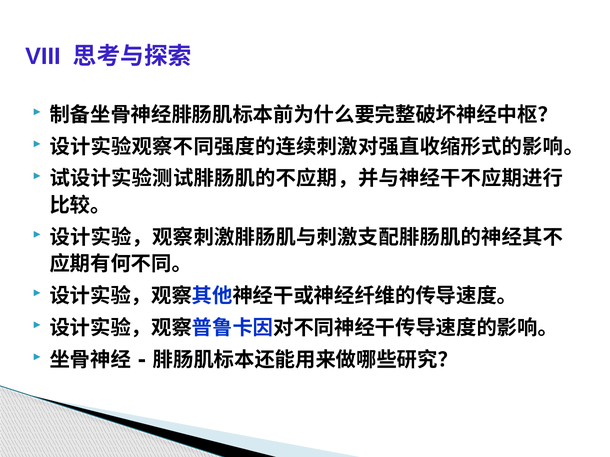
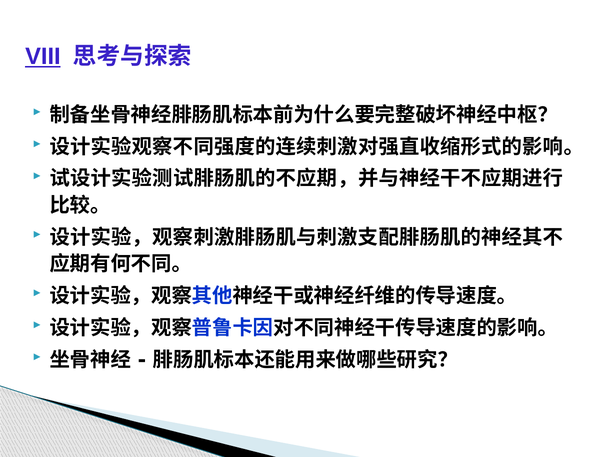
VIII underline: none -> present (43, 57)
